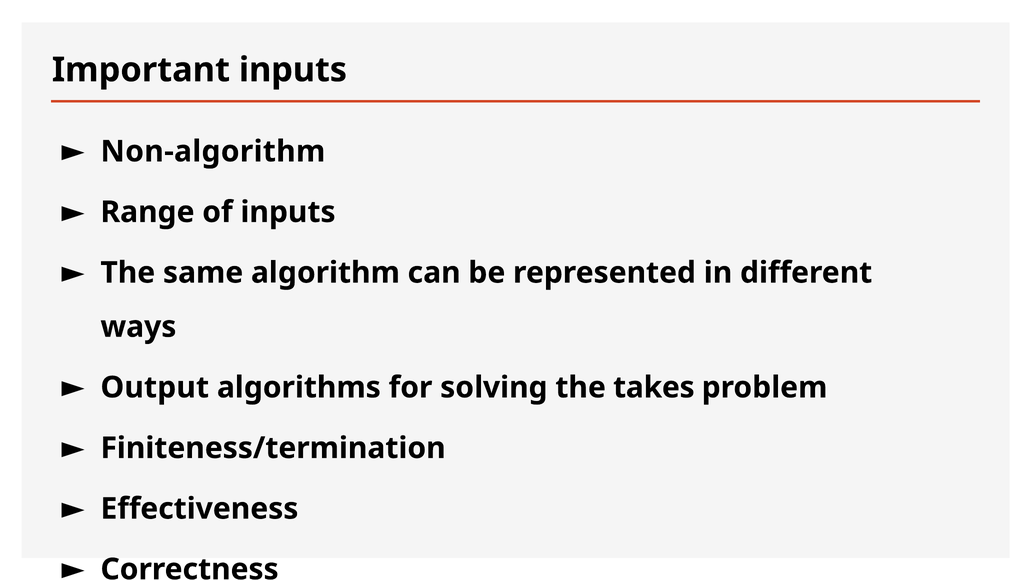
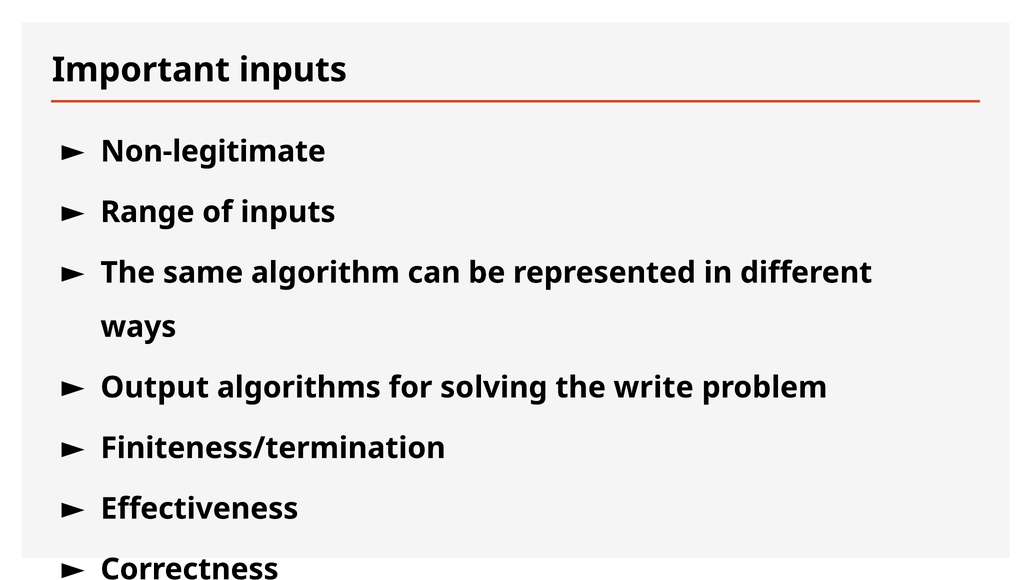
Non-algorithm: Non-algorithm -> Non-legitimate (213, 151)
takes: takes -> write (654, 387)
